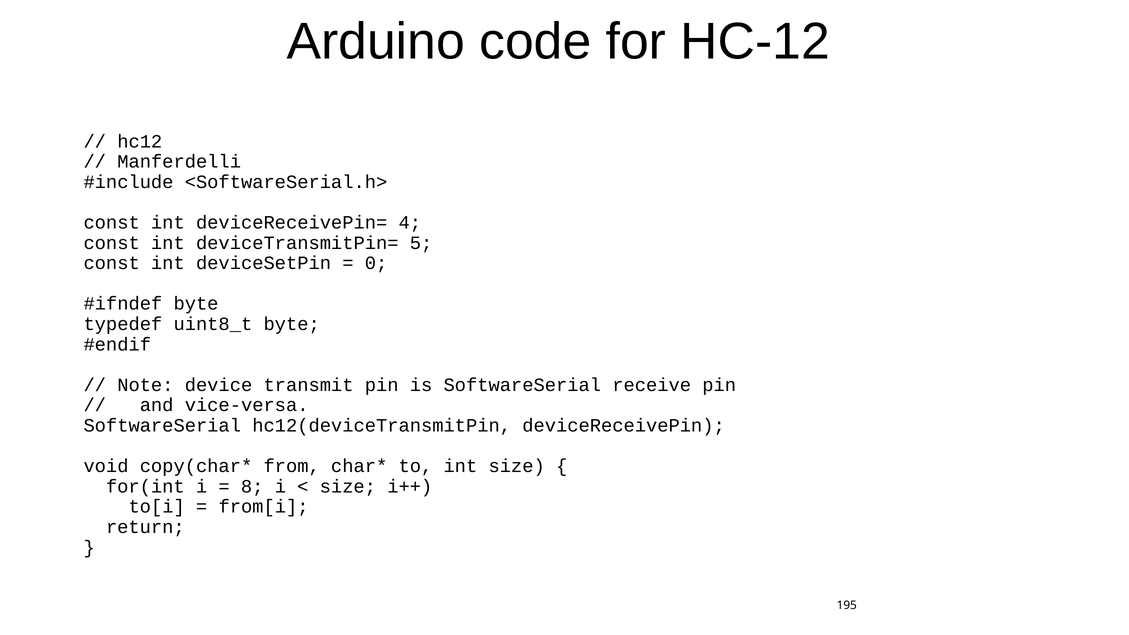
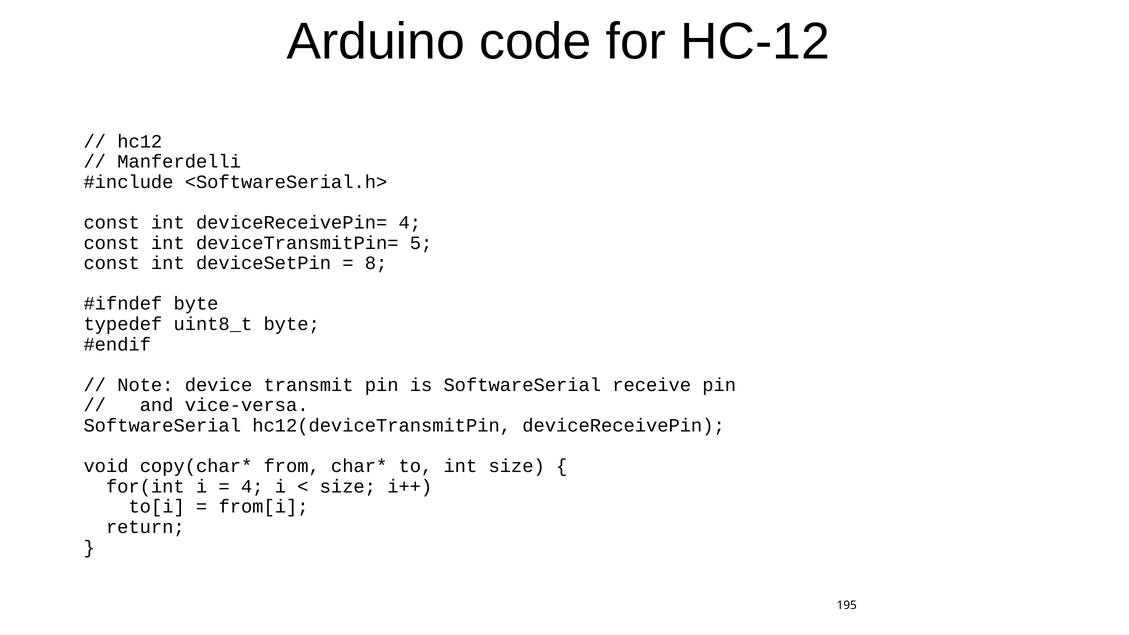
0: 0 -> 8 (376, 263)
8: 8 -> 4 (252, 487)
